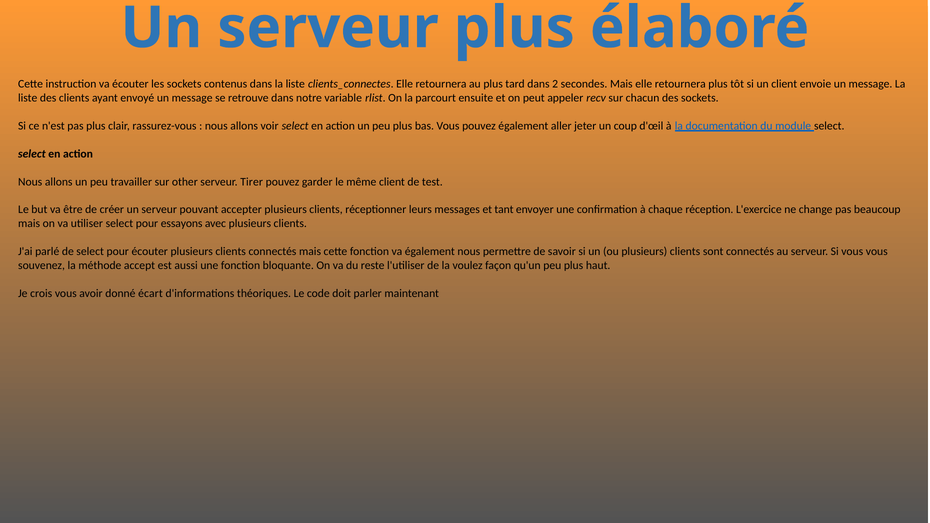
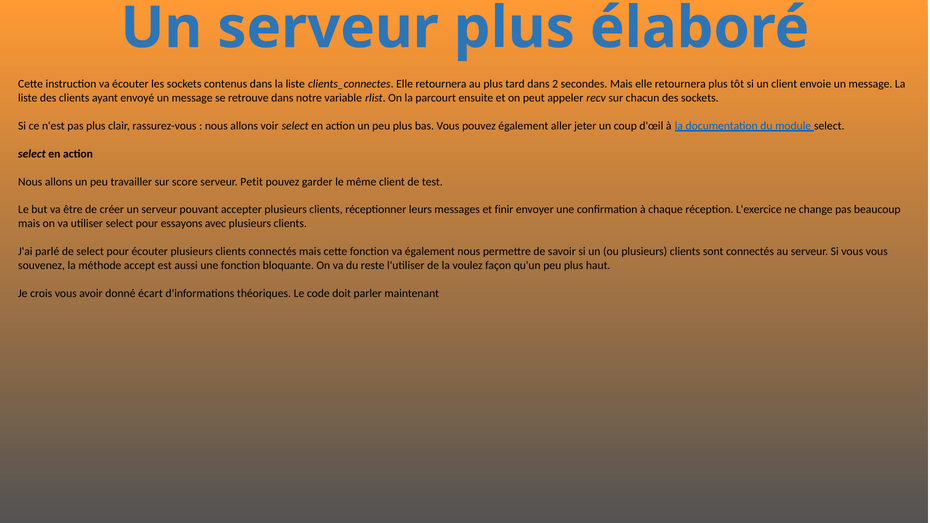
other: other -> score (185, 182)
Tirer: Tirer -> Petit (252, 182)
tant: tant -> finir (504, 210)
